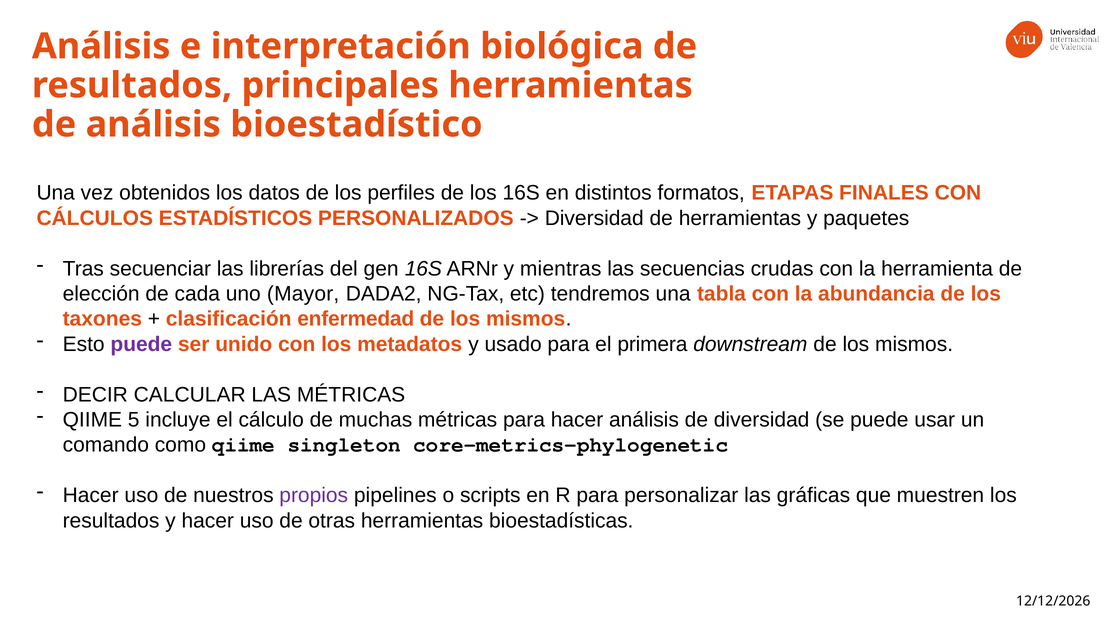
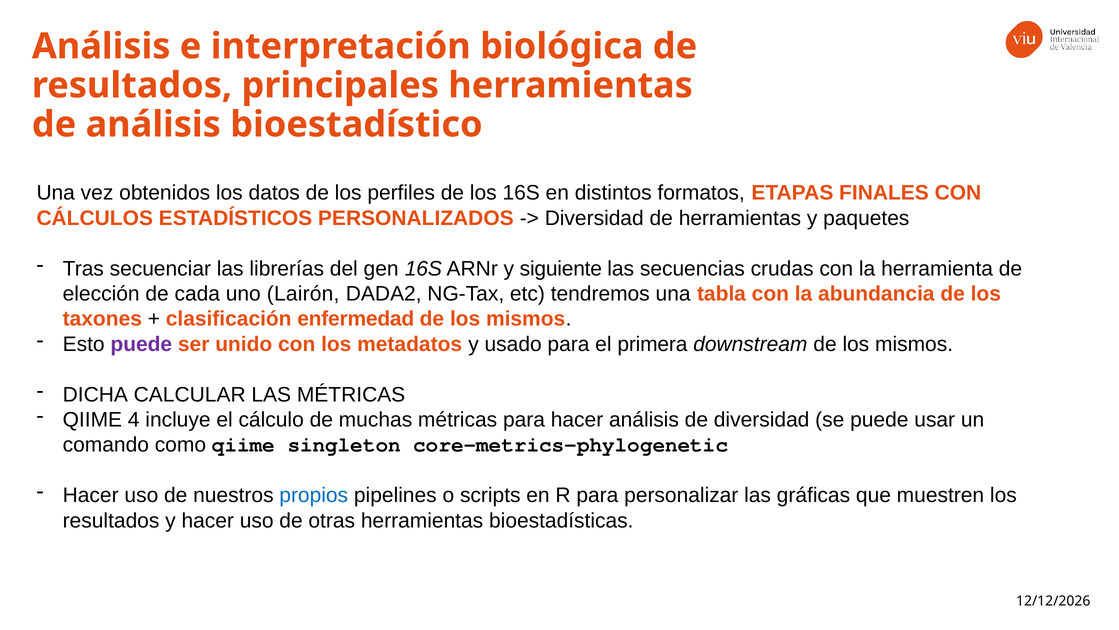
mientras: mientras -> siguiente (561, 268)
Mayor: Mayor -> Lairón (303, 294)
DECIR: DECIR -> DICHA (95, 394)
5: 5 -> 4 (134, 419)
propios colour: purple -> blue (314, 495)
